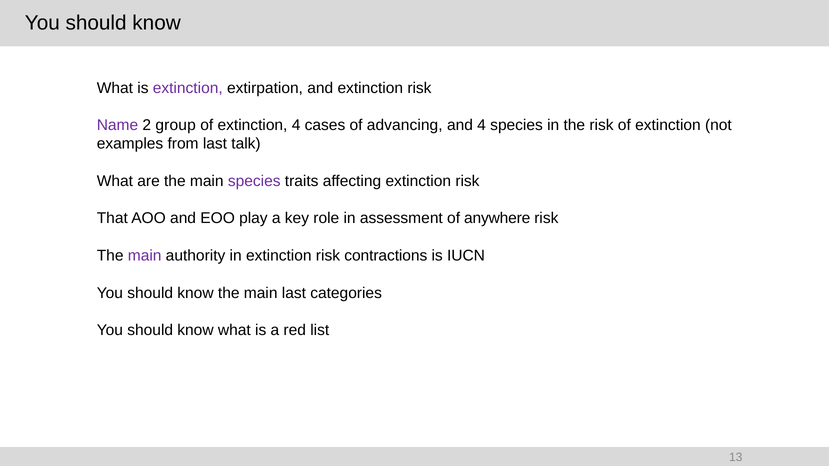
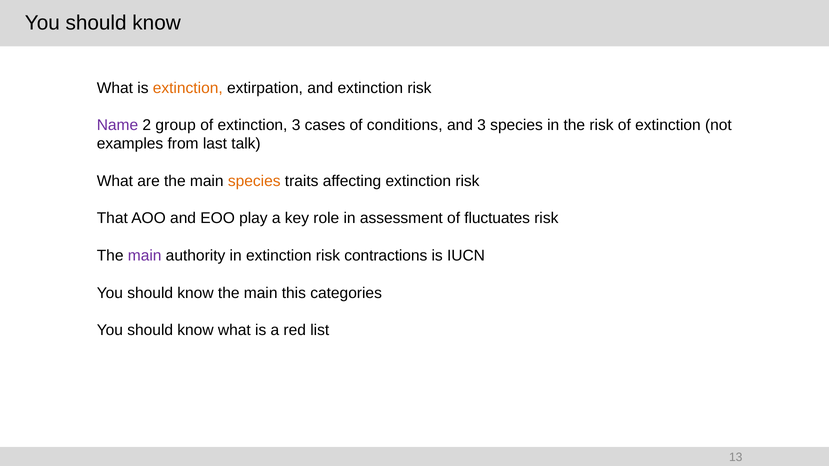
extinction colour: purple -> orange (188, 88)
extinction 4: 4 -> 3 (296, 125)
advancing: advancing -> conditions (405, 125)
and 4: 4 -> 3 (482, 125)
species colour: purple -> orange (254, 181)
anywhere: anywhere -> fluctuates (497, 219)
main last: last -> this (294, 293)
